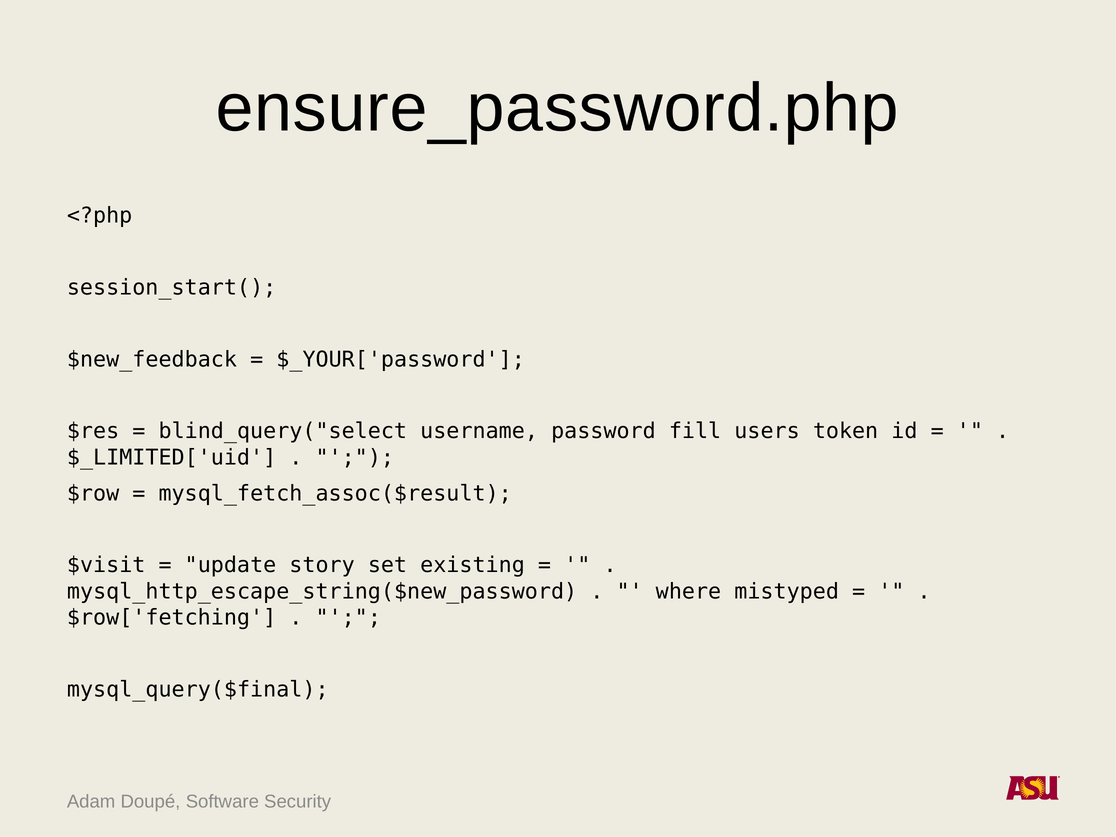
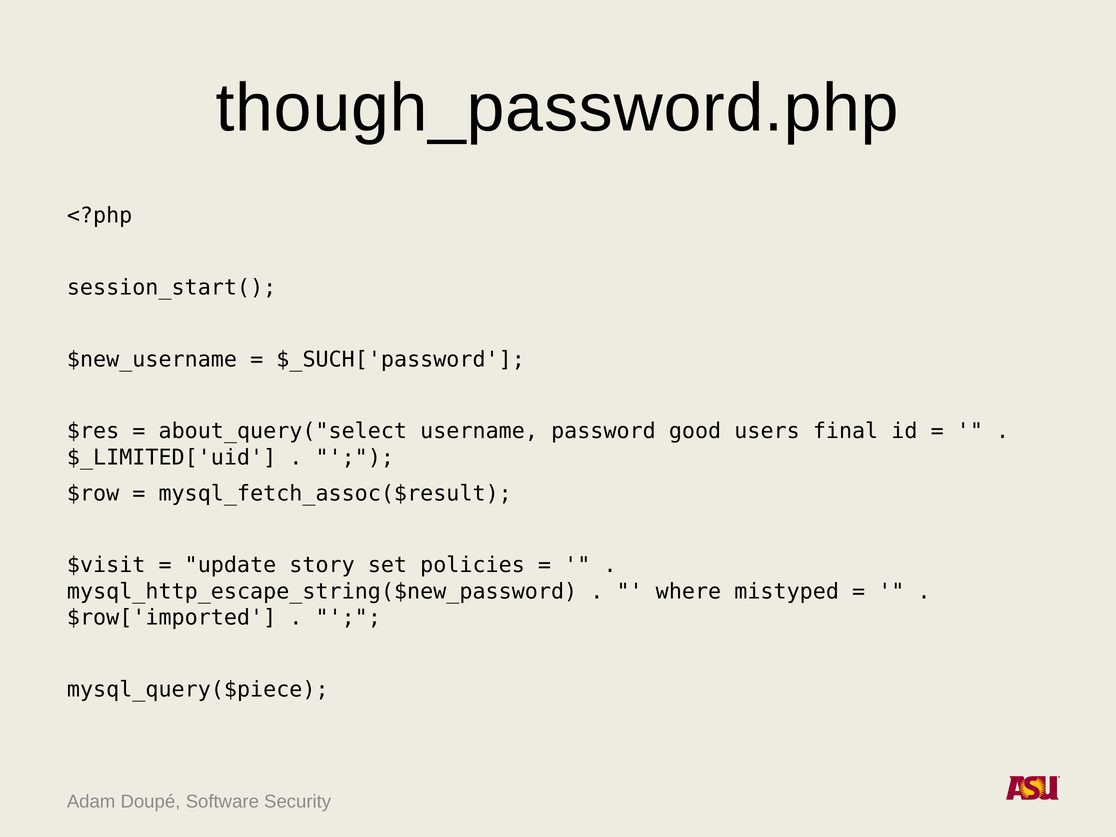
ensure_password.php: ensure_password.php -> though_password.php (557, 108)
$new_feedback: $new_feedback -> $new_username (152, 359)
$_YOUR['password: $_YOUR['password -> $_SUCH['password (401, 359)
blind_query("select: blind_query("select -> about_query("select (283, 431)
fill: fill -> good (695, 431)
token: token -> final (846, 431)
existing: existing -> policies (473, 565)
$row['fetching: $row['fetching -> $row['imported (172, 617)
mysql_query($final: mysql_query($final -> mysql_query($piece (198, 689)
